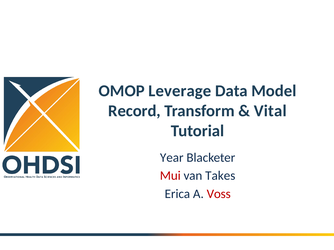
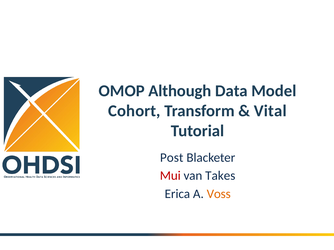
Leverage: Leverage -> Although (180, 91)
Record: Record -> Cohort (134, 111)
Year: Year -> Post (172, 158)
Voss colour: red -> orange (219, 194)
